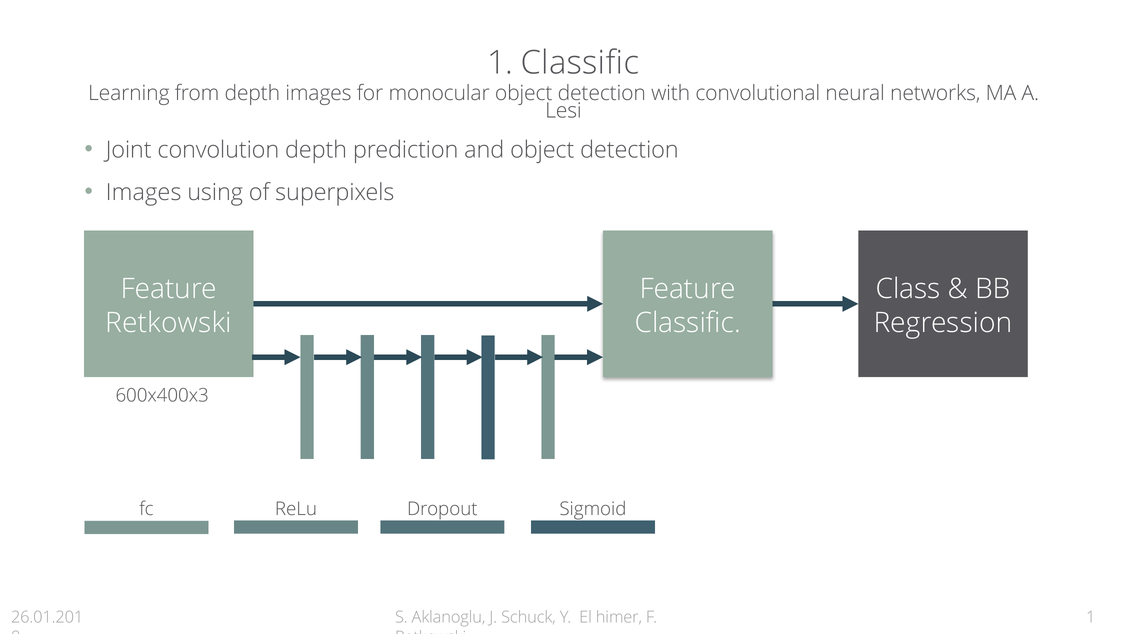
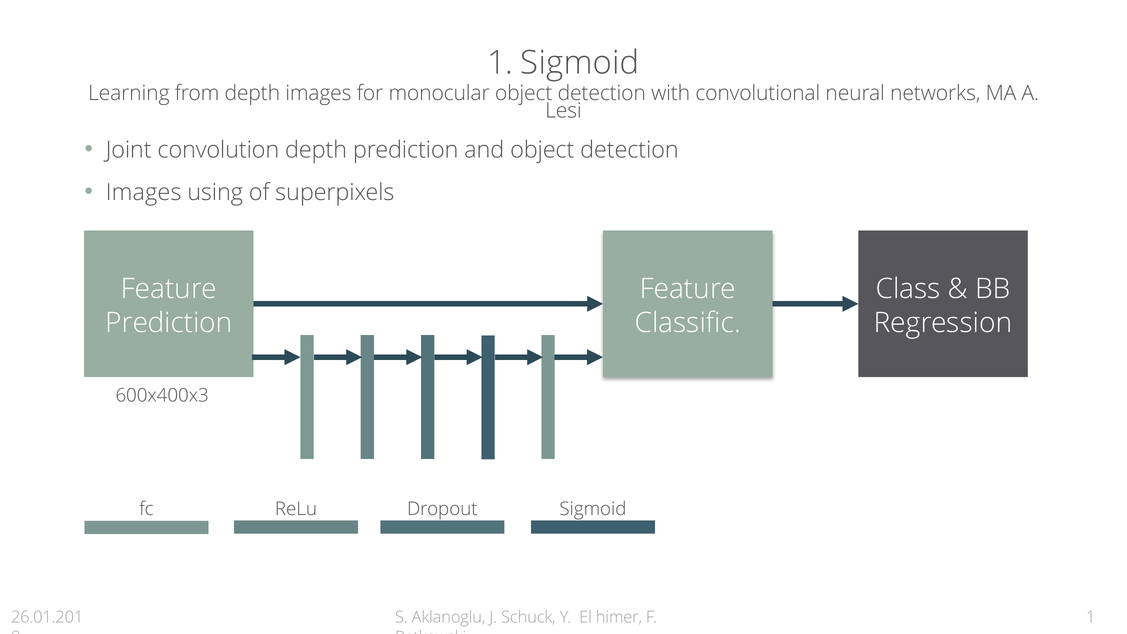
1 Classific: Classific -> Sigmoid (580, 63)
Retkowski: Retkowski -> Prediction (169, 323)
